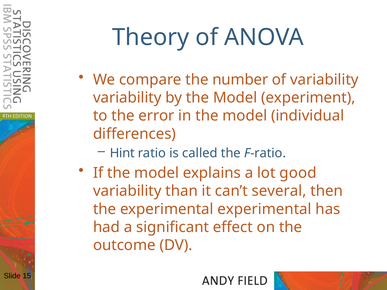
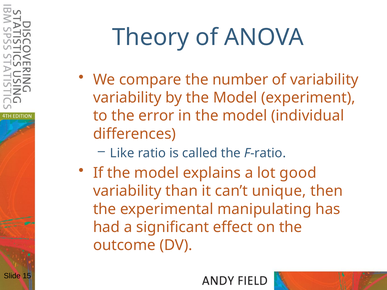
Hint: Hint -> Like (122, 153)
several: several -> unique (279, 191)
experimental experimental: experimental -> manipulating (265, 209)
